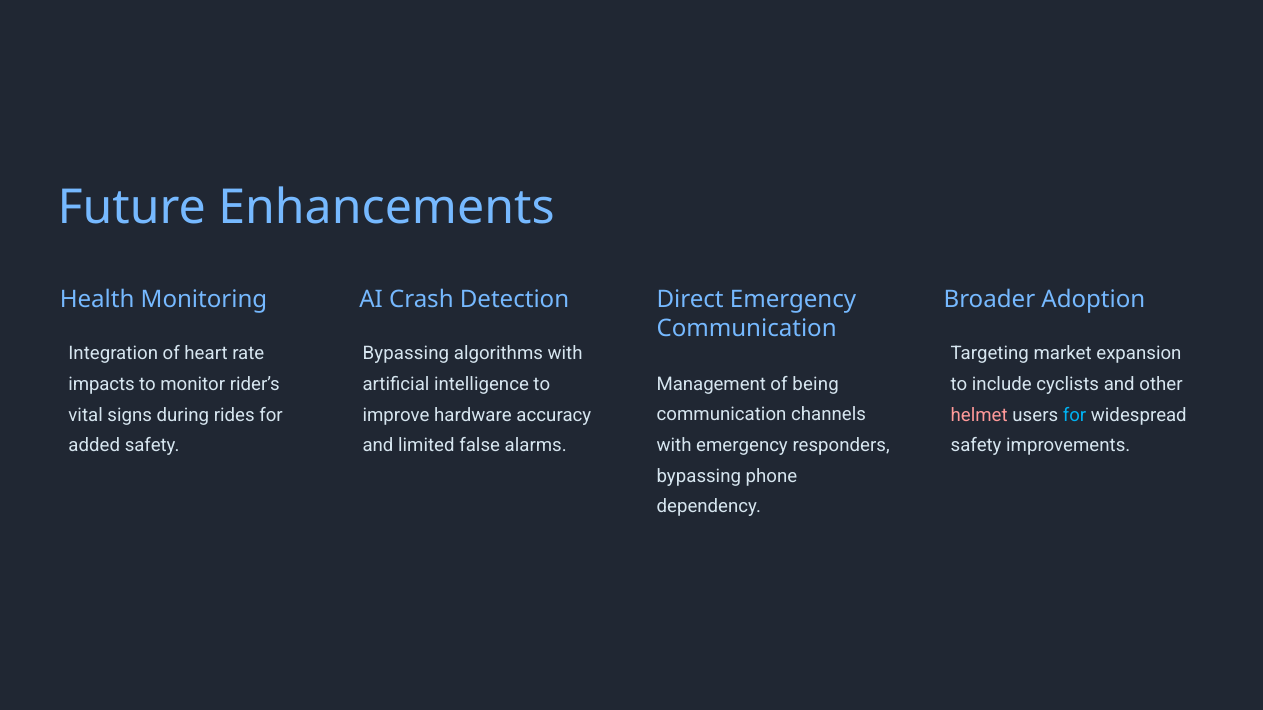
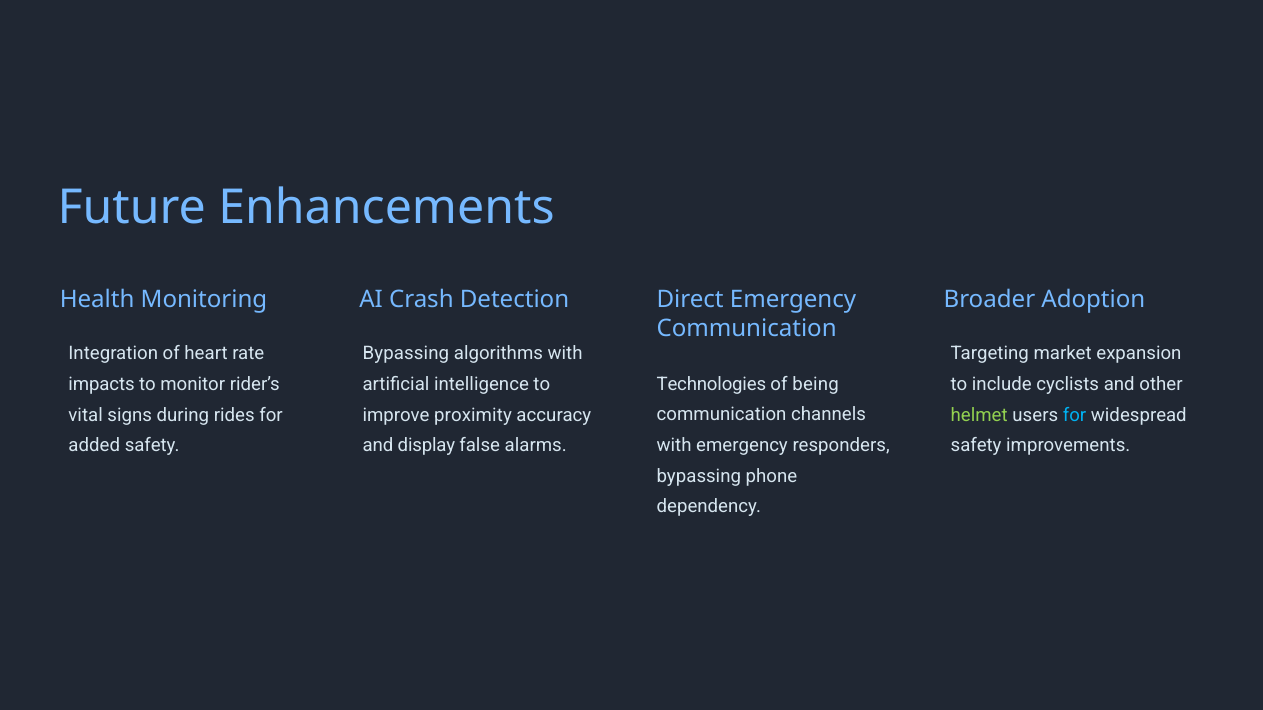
Management: Management -> Technologies (711, 384)
hardware: hardware -> proximity (473, 415)
helmet colour: pink -> light green (979, 415)
limited: limited -> display (426, 446)
